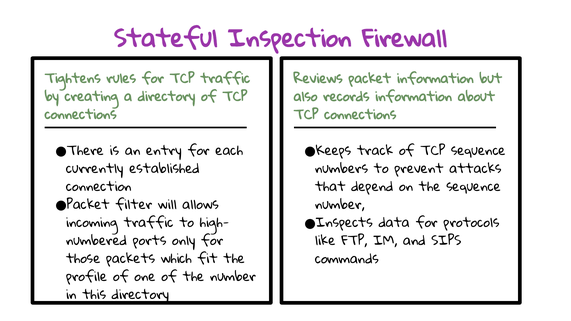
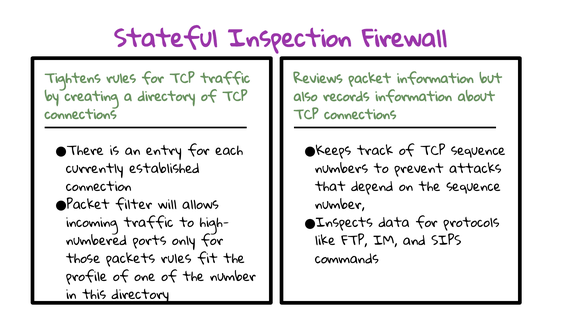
packets which: which -> rules (176, 259)
